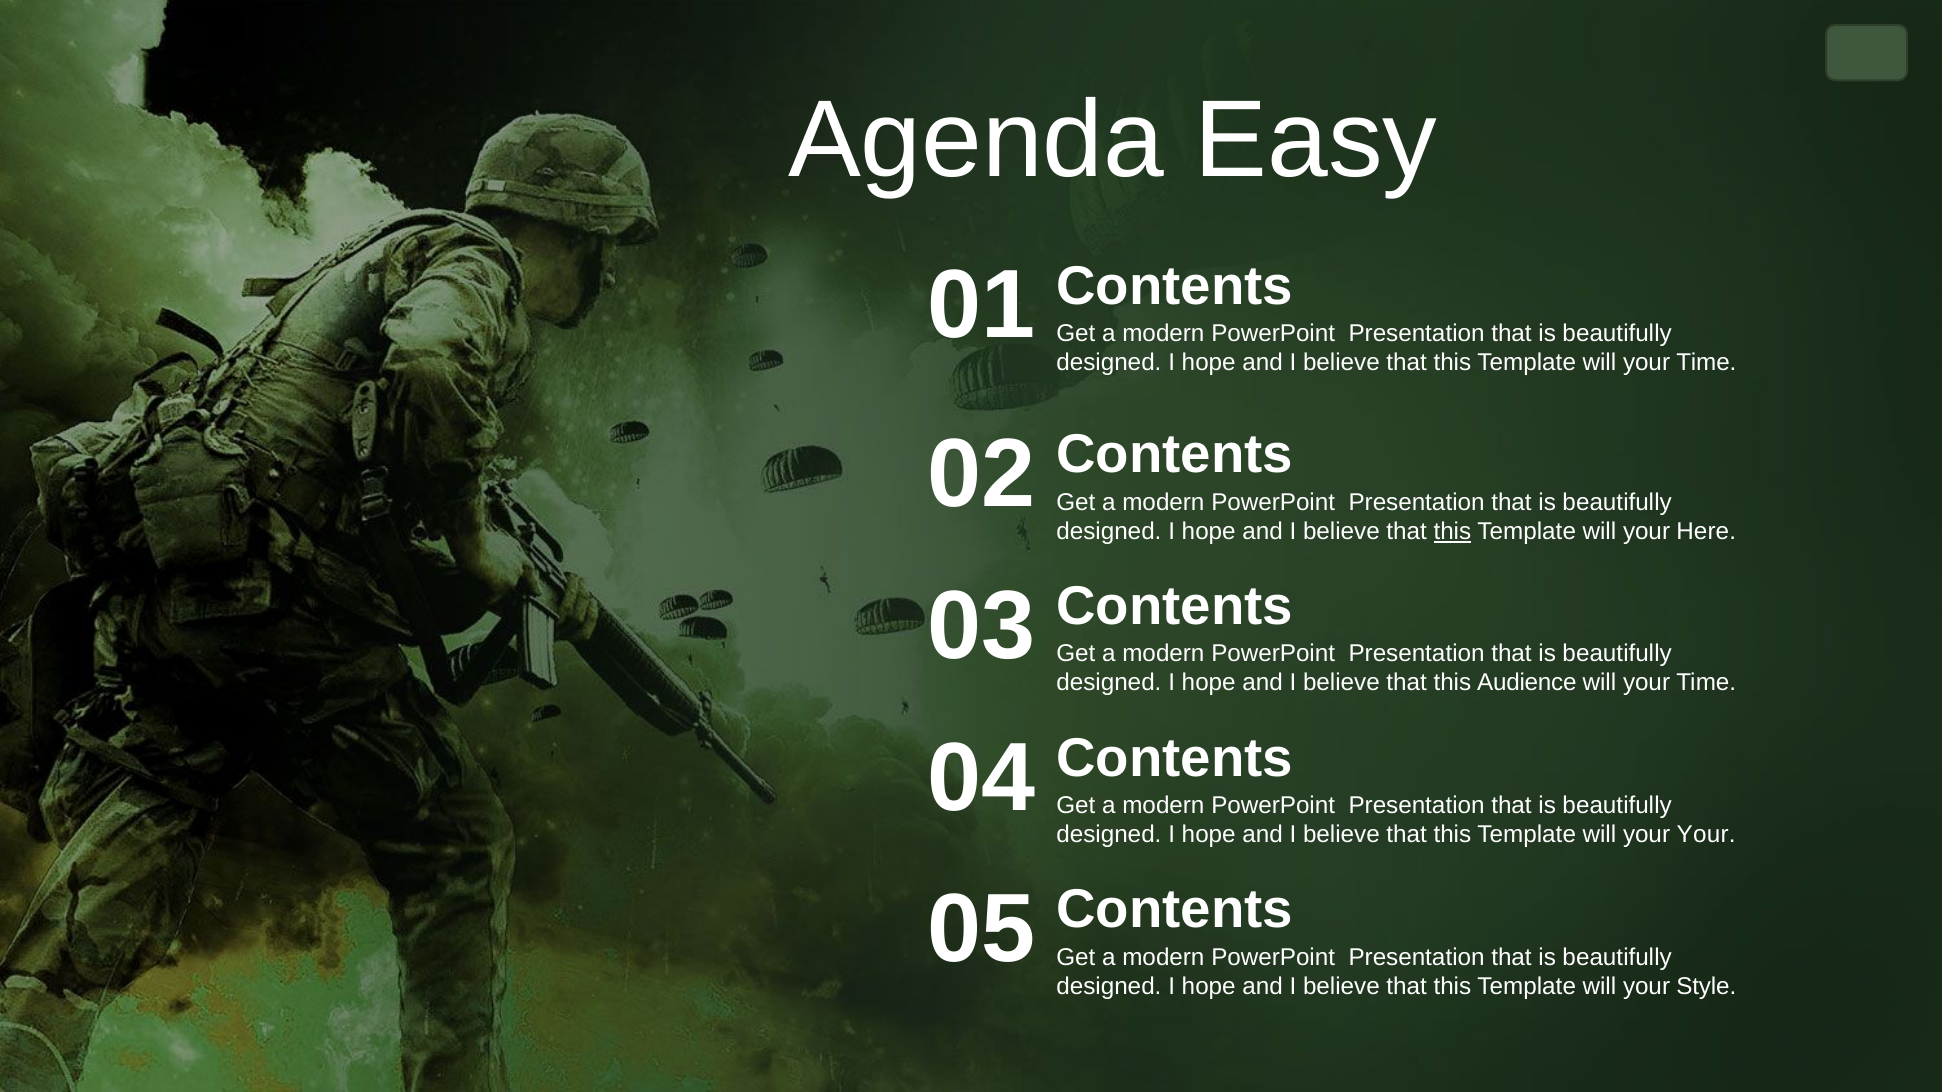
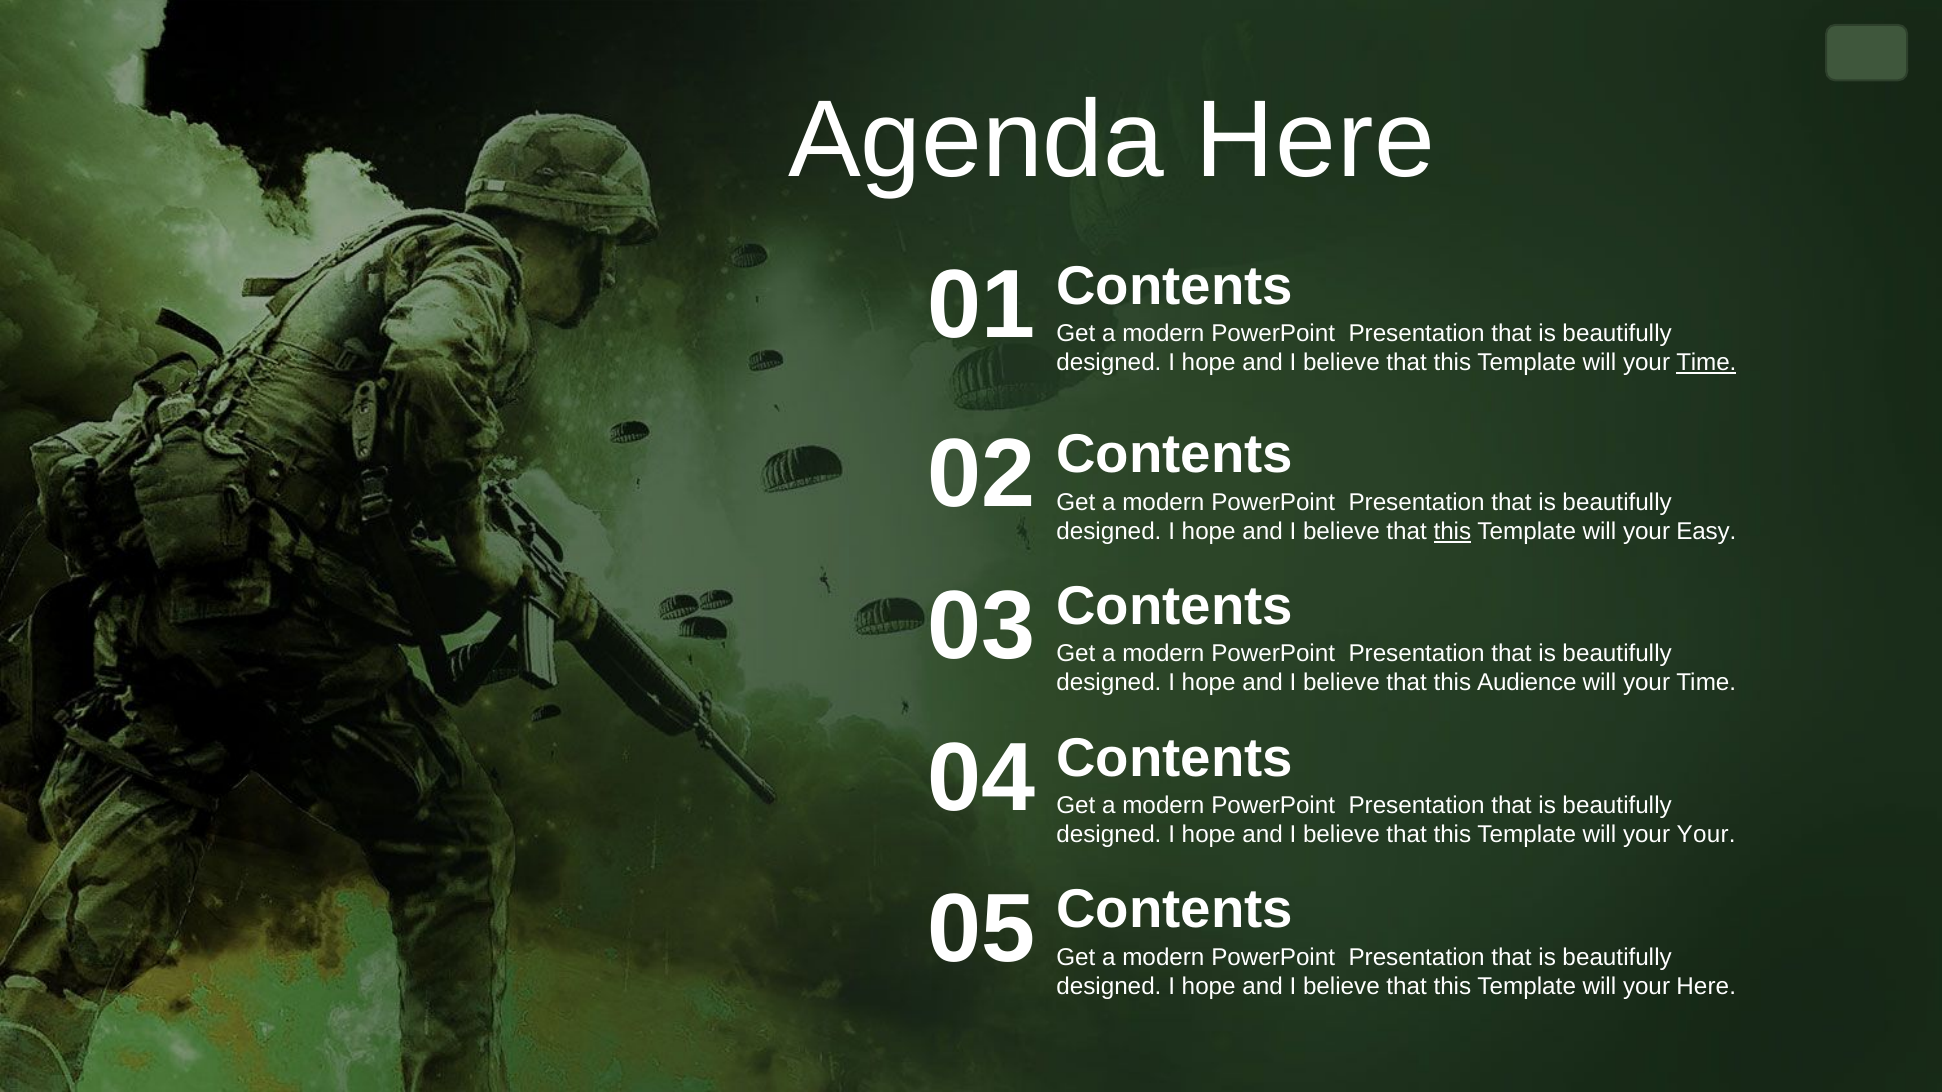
Agenda Easy: Easy -> Here (1315, 141)
Time underline: none -> present (1706, 362)
Here: Here -> Easy (1706, 532)
your Style: Style -> Here (1706, 986)
